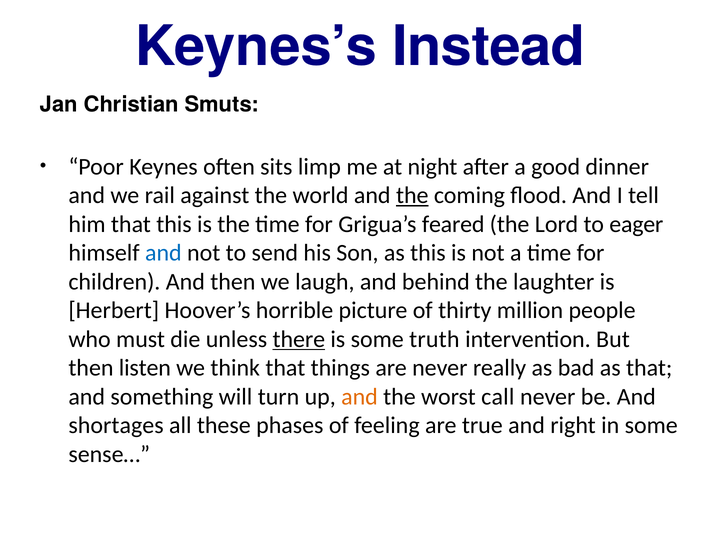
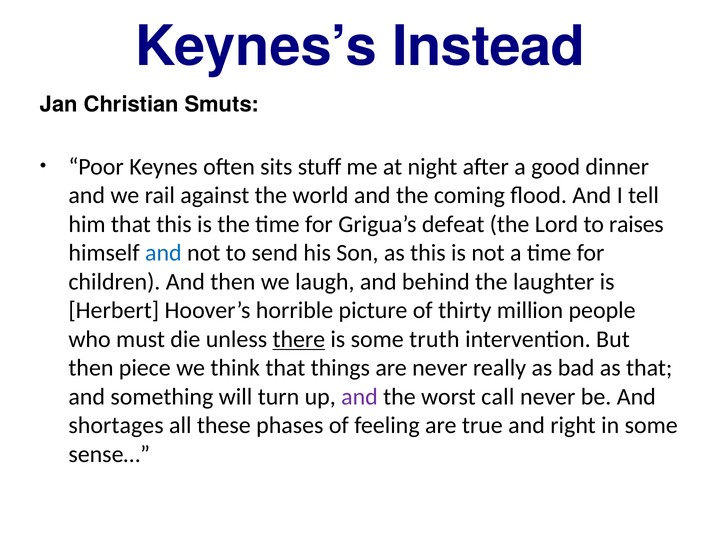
limp: limp -> stuff (320, 167)
the underline: present -> none (412, 196)
feared: feared -> defeat (453, 224)
eager: eager -> raises (636, 224)
listen: listen -> piece (145, 368)
and colour: orange -> purple (360, 397)
